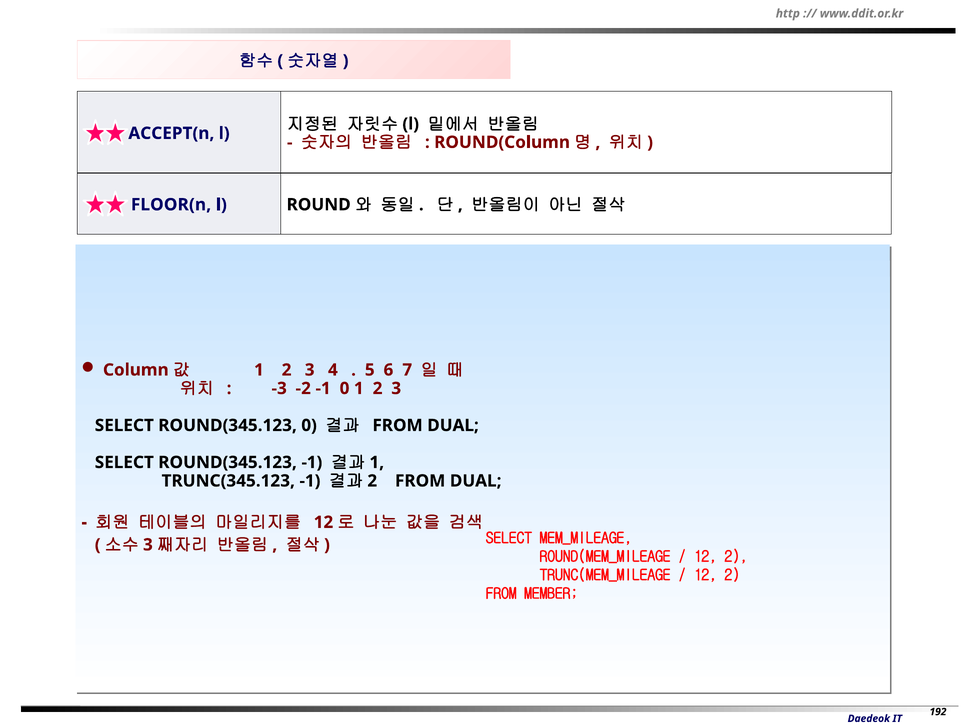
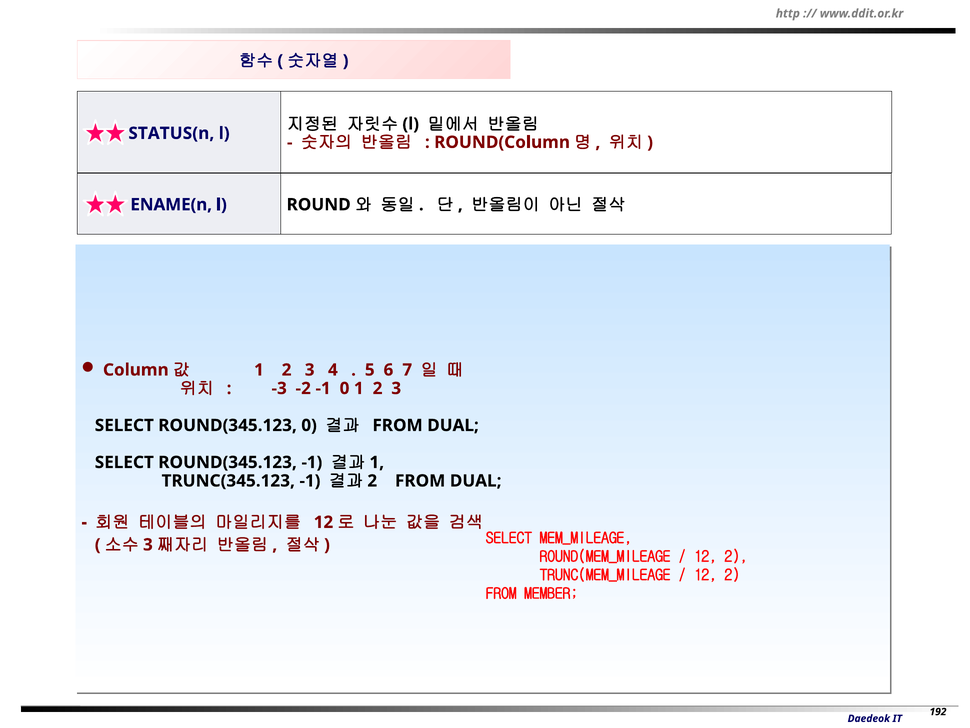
ACCEPT(n: ACCEPT(n -> STATUS(n (171, 133)
FLOOR(n: FLOOR(n -> ENAME(n (171, 205)
